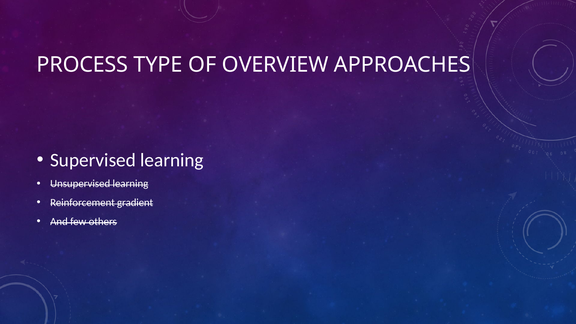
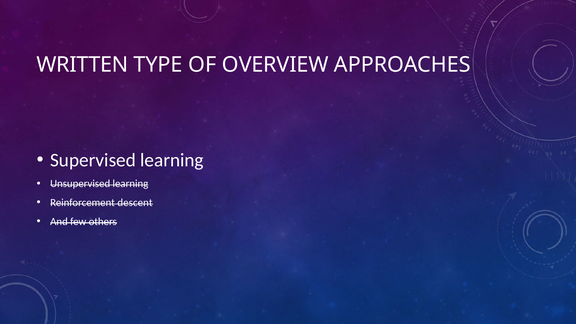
PROCESS: PROCESS -> WRITTEN (82, 65)
gradient: gradient -> descent (135, 203)
